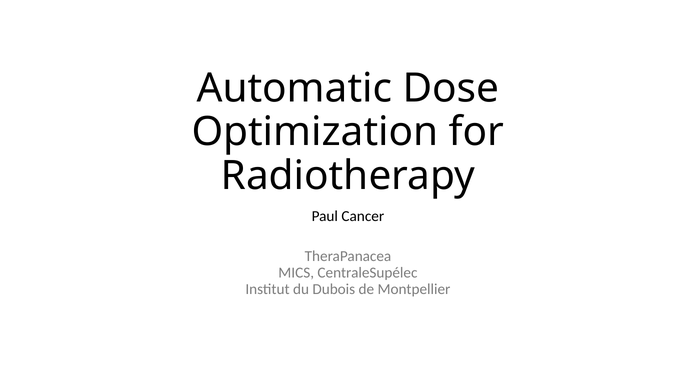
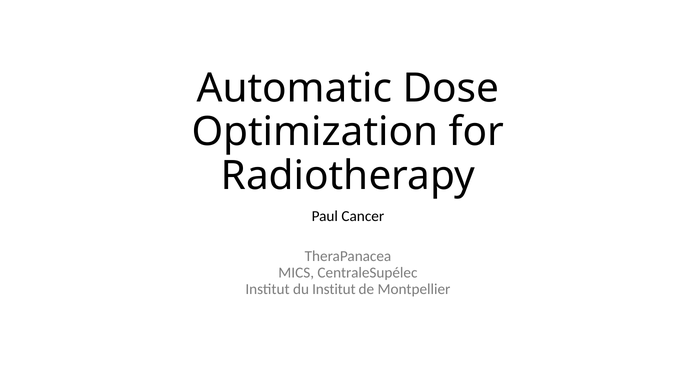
du Dubois: Dubois -> Institut (334, 289)
